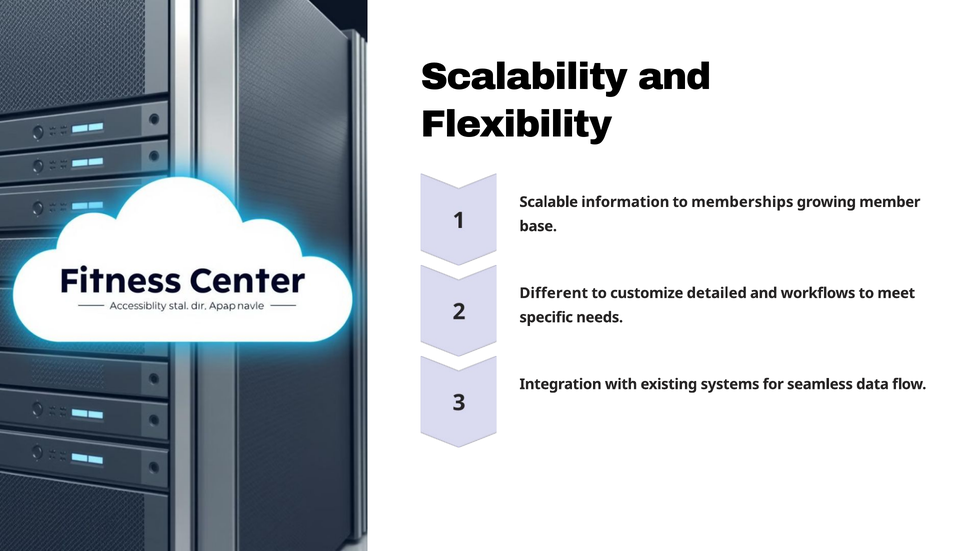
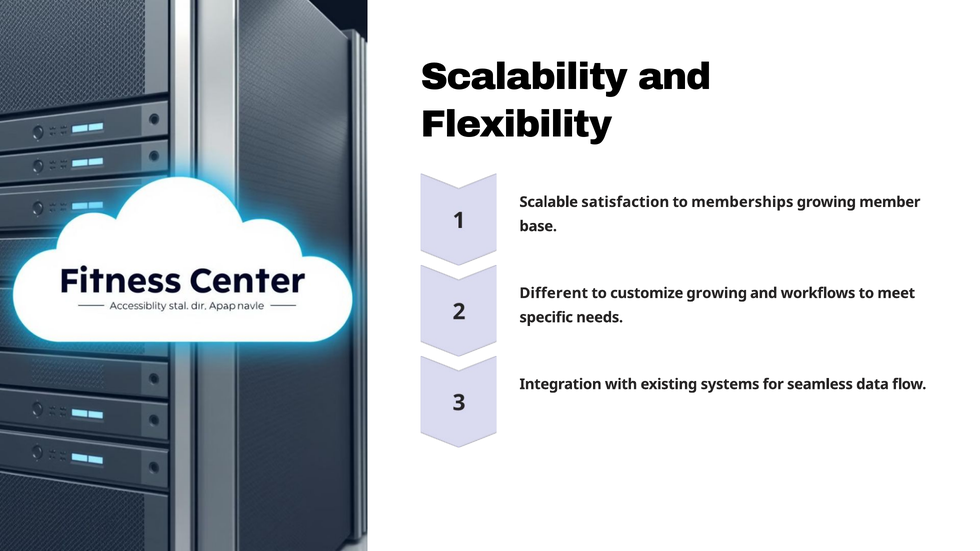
information: information -> satisfaction (625, 202)
customize detailed: detailed -> growing (717, 293)
